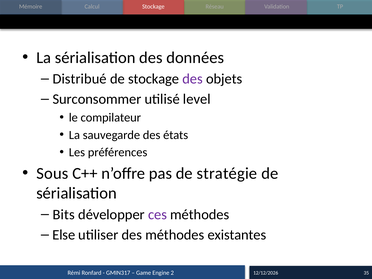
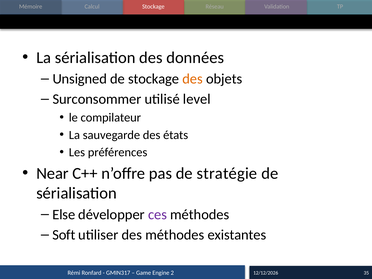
Distribué: Distribué -> Unsigned (80, 79)
des colour: purple -> orange (193, 79)
Sous: Sous -> Near (52, 173)
Bits: Bits -> Else (64, 215)
Else: Else -> Soft (64, 235)
